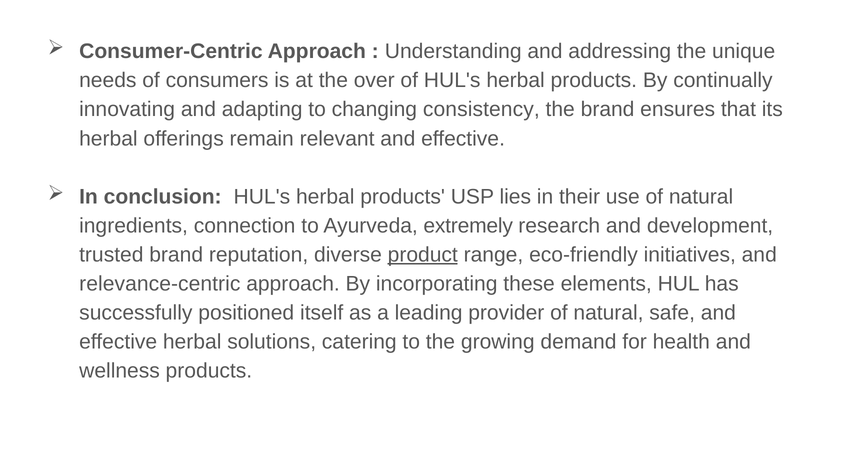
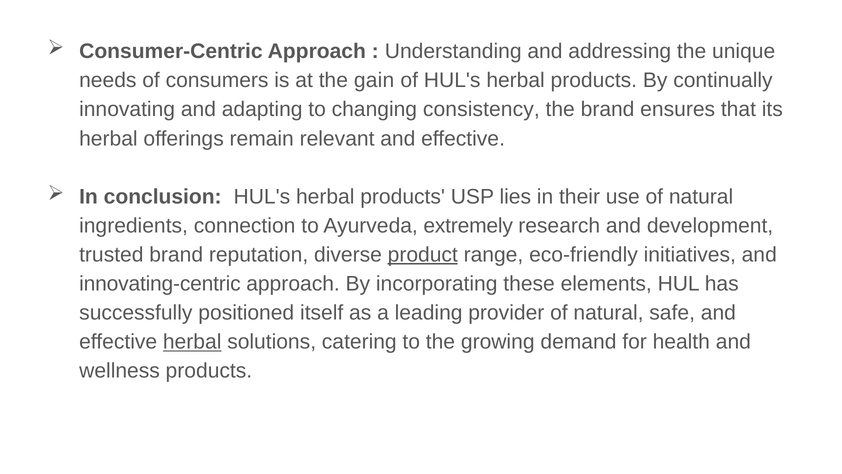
over: over -> gain (374, 80)
relevance-centric: relevance-centric -> innovating-centric (160, 284)
herbal underline: none -> present (192, 342)
